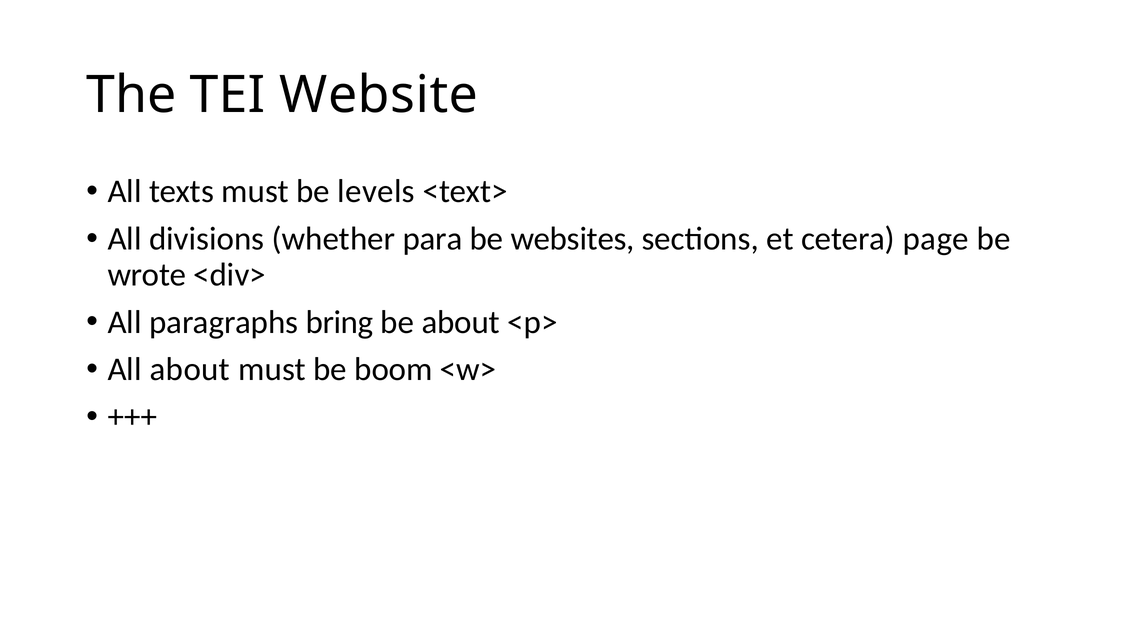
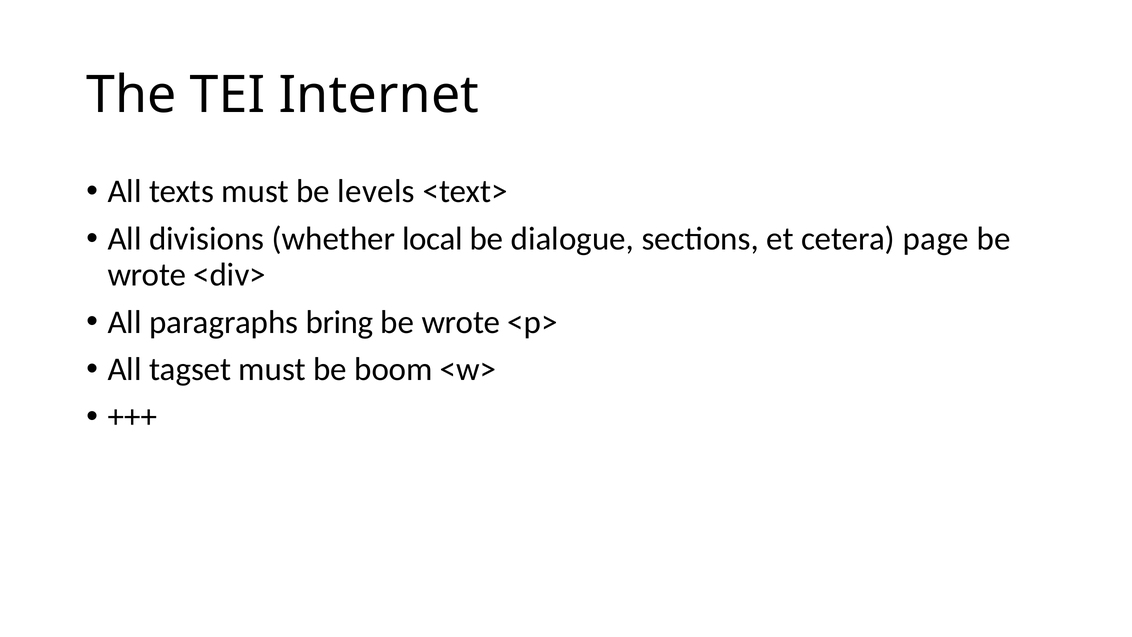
Website: Website -> Internet (379, 95)
para: para -> local (433, 239)
websites: websites -> dialogue (572, 239)
about: about -> wrote (461, 322)
All about: about -> tagset (190, 369)
